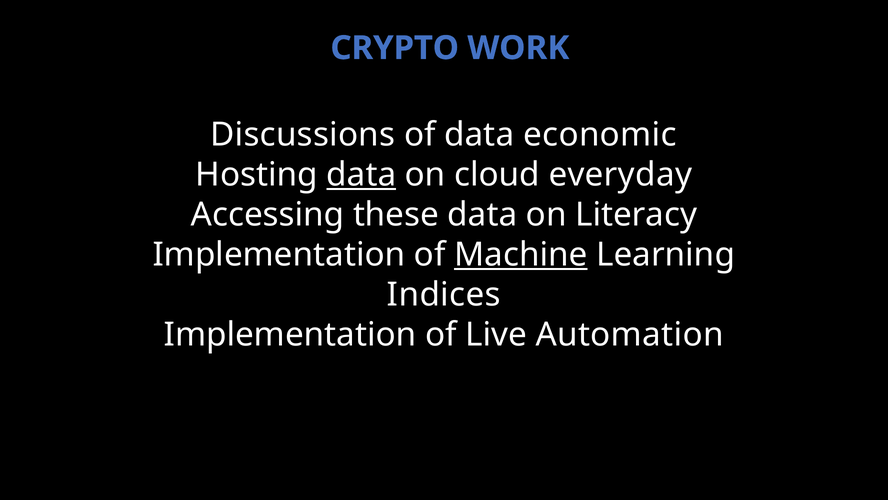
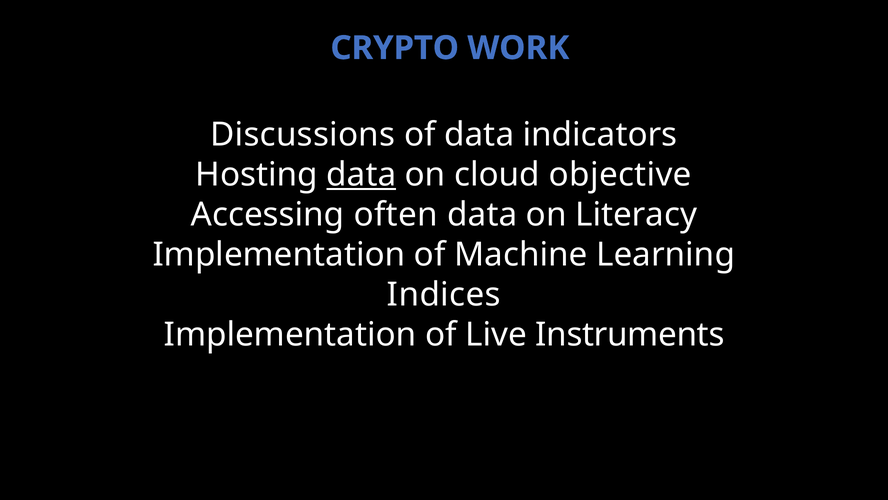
economic: economic -> indicators (600, 135)
everyday: everyday -> objective (620, 175)
these: these -> often (396, 215)
Machine underline: present -> none (521, 255)
Automation: Automation -> Instruments (630, 335)
